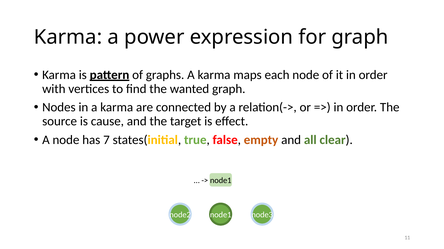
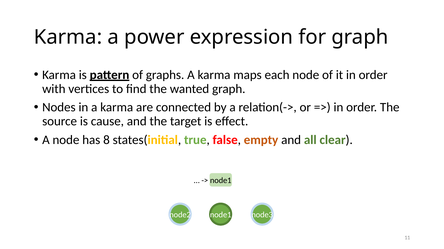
7: 7 -> 8 (107, 140)
